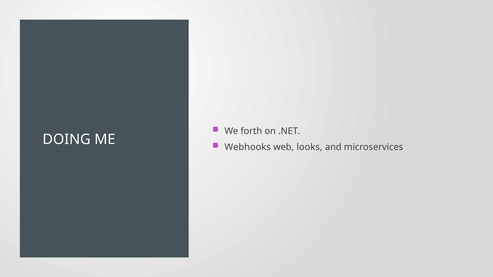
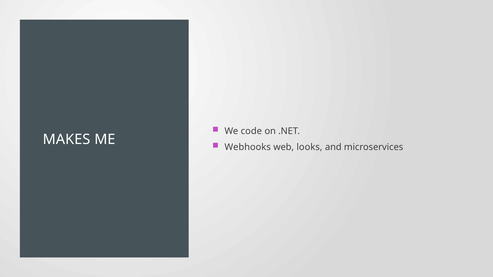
forth: forth -> code (251, 131)
DOING: DOING -> MAKES (66, 140)
